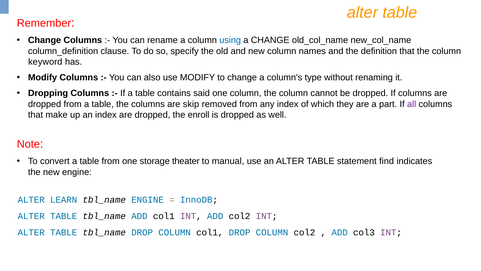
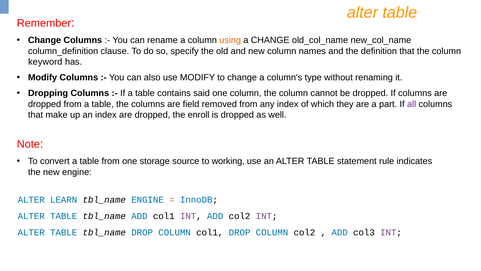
using colour: blue -> orange (230, 40)
skip: skip -> field (191, 104)
theater: theater -> source (186, 161)
manual: manual -> working (228, 161)
find: find -> rule (387, 161)
